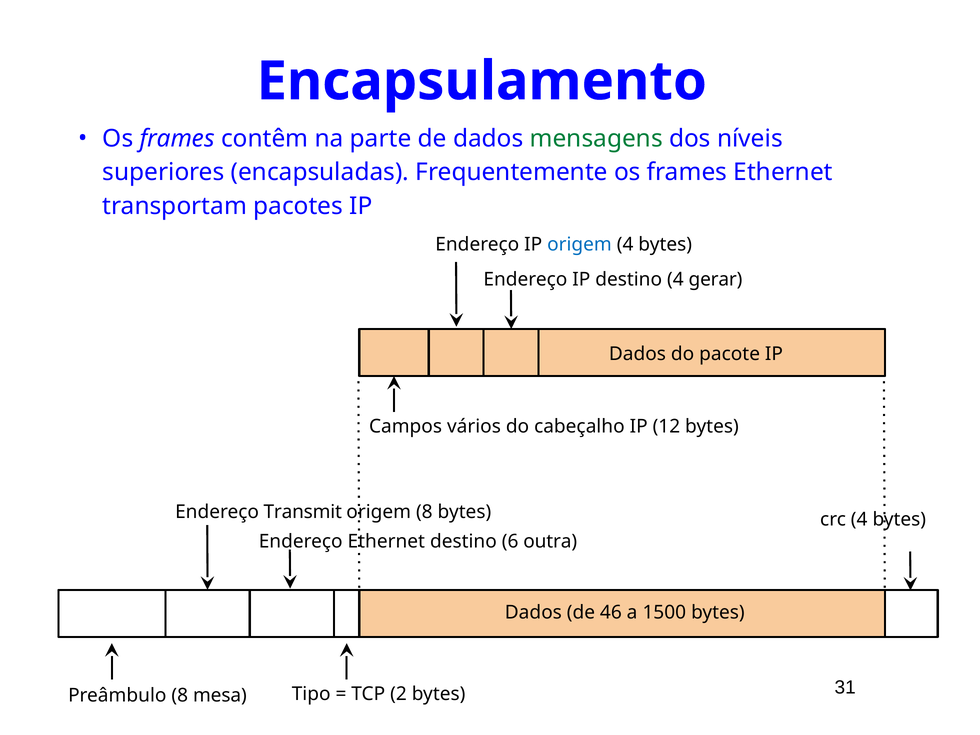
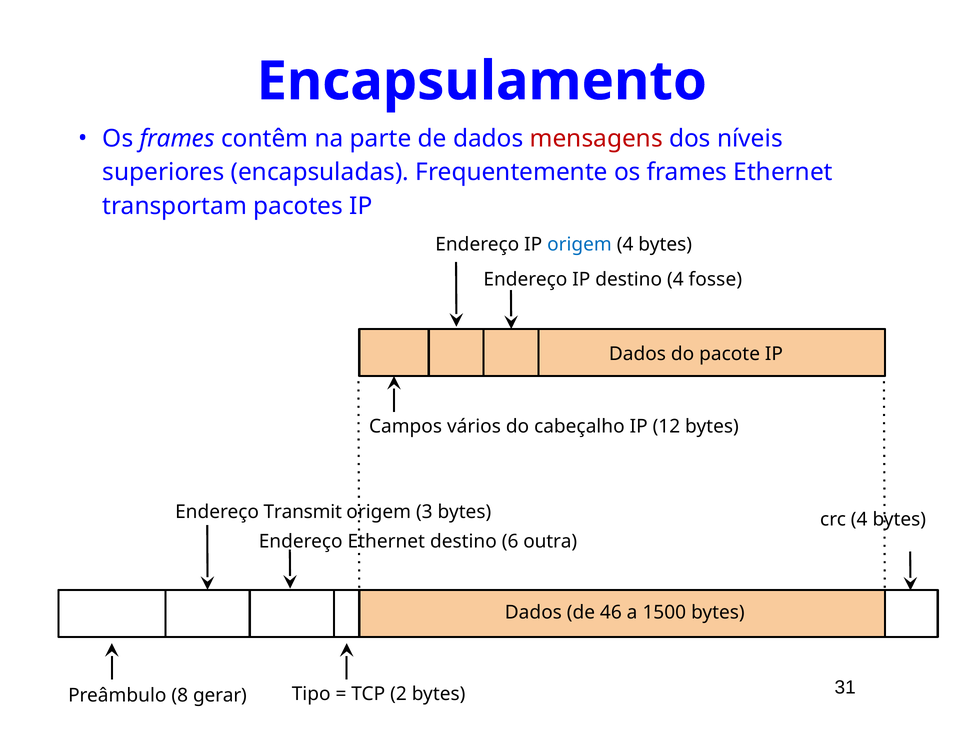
mensagens colour: green -> red (596, 138)
gerar: gerar -> fosse (715, 279)
origem 8: 8 -> 3 (424, 512)
mesa: mesa -> gerar (220, 695)
